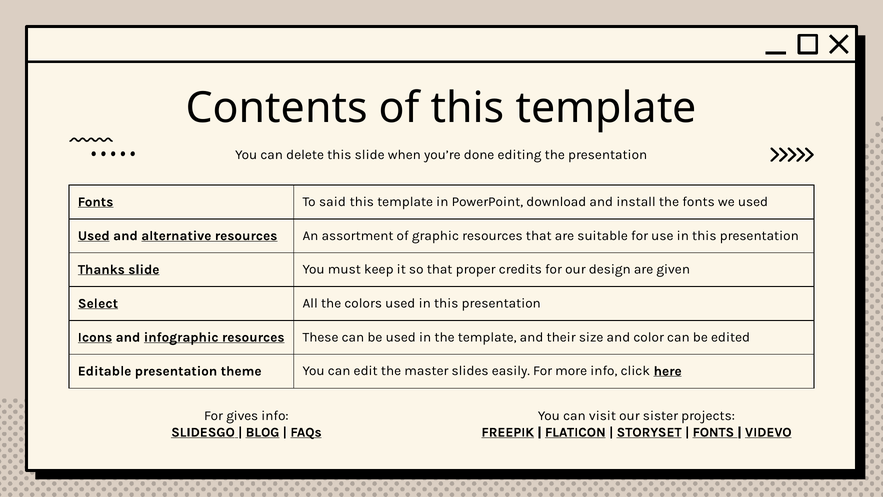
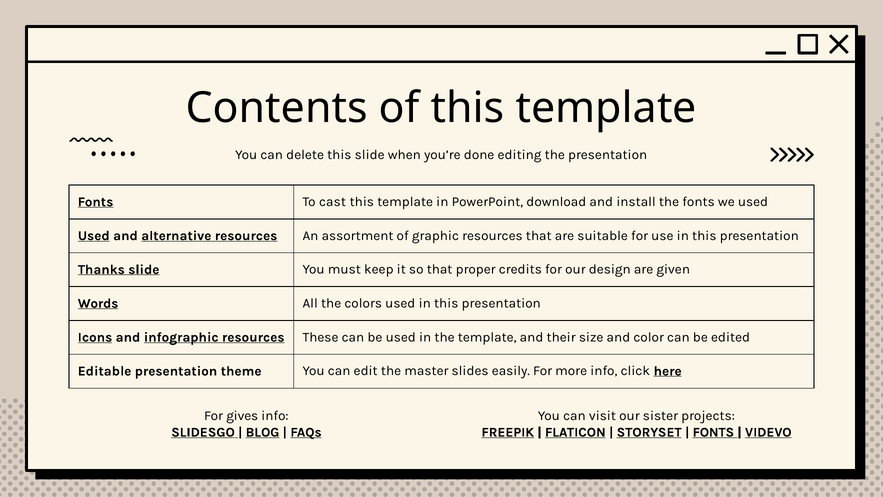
said: said -> cast (332, 202)
Select: Select -> Words (98, 303)
